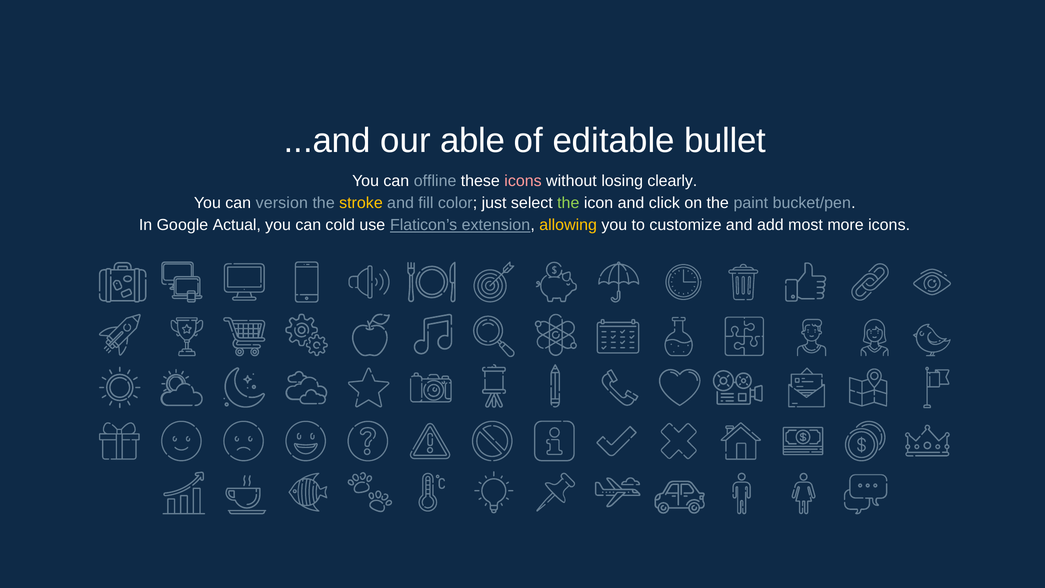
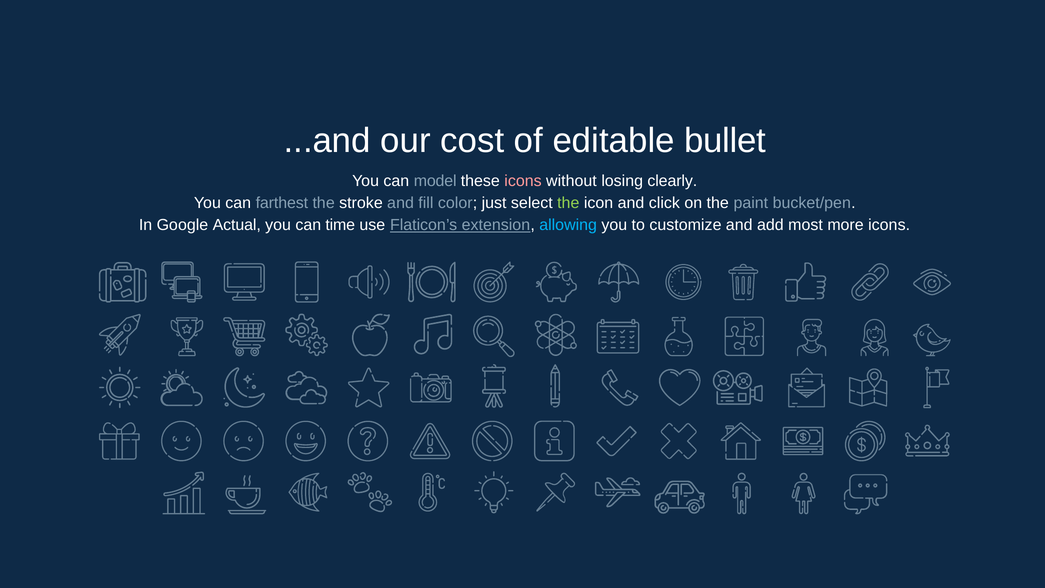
able: able -> cost (472, 140)
offline: offline -> model (435, 181)
version: version -> farthest (282, 203)
stroke colour: yellow -> white (361, 203)
cold: cold -> time (340, 225)
allowing colour: yellow -> light blue (568, 225)
